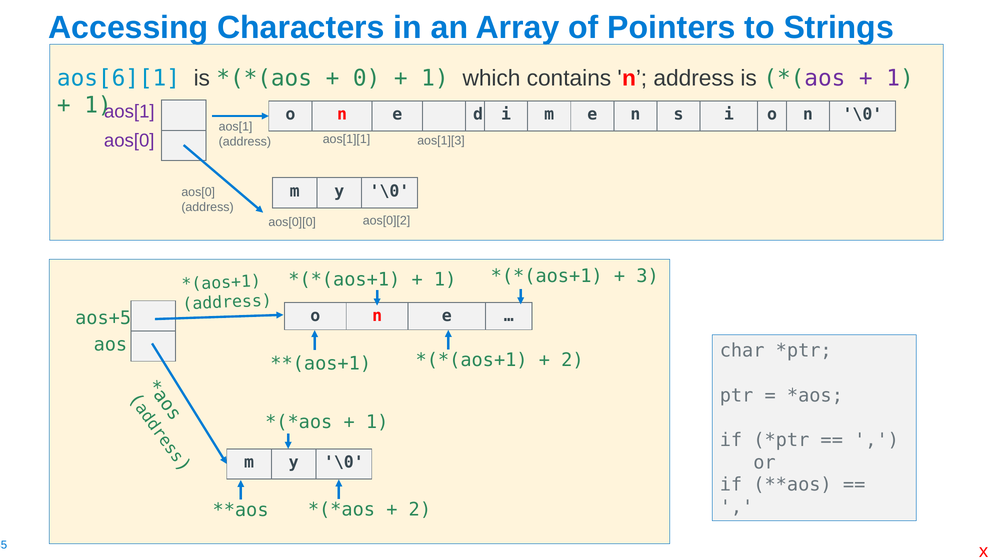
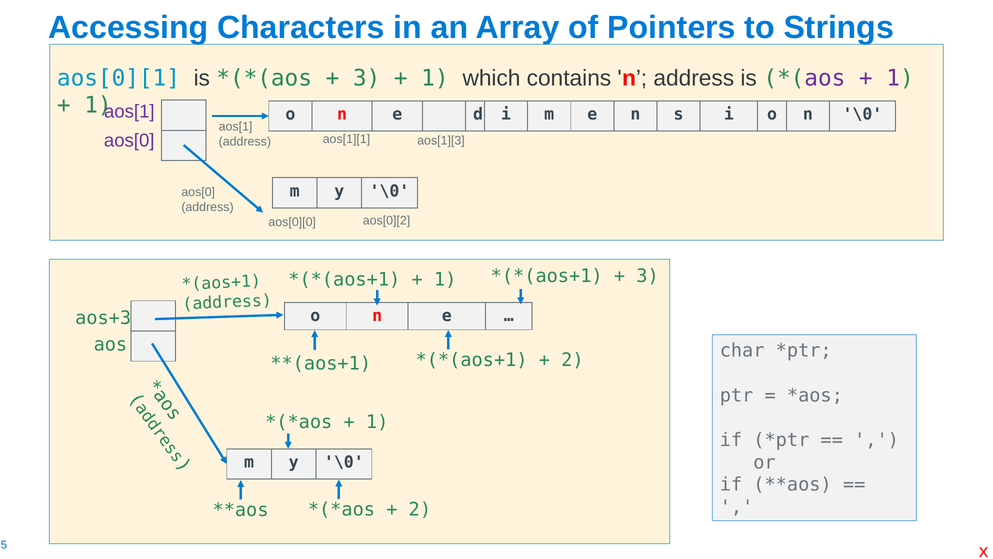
aos[6][1: aos[6][1 -> aos[0][1 (118, 78)
0: 0 -> 3 (367, 78)
aos+5: aos+5 -> aos+3 (103, 318)
